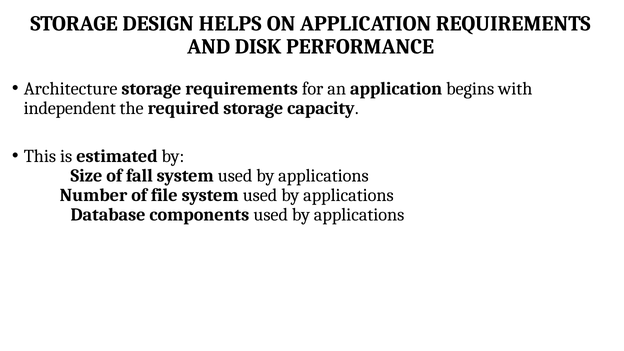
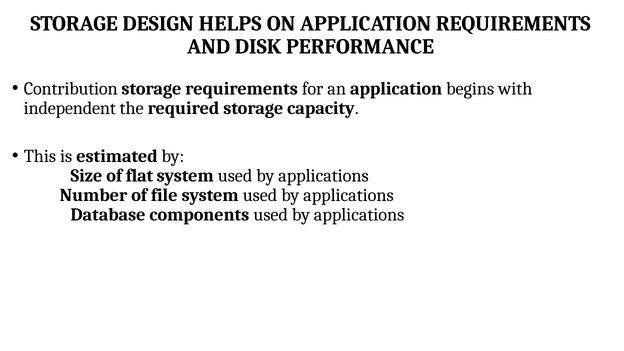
Architecture: Architecture -> Contribution (71, 88)
fall: fall -> flat (140, 176)
